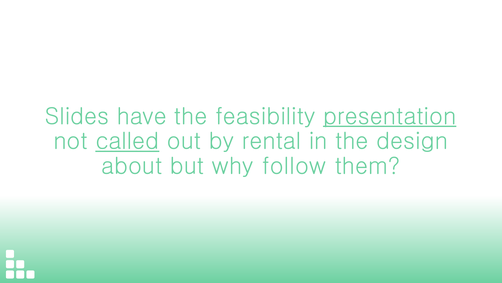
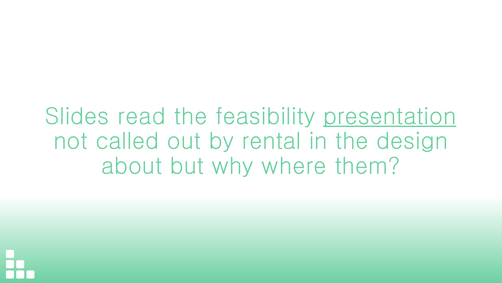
have: have -> read (142, 116)
called underline: present -> none (127, 141)
follow: follow -> where (294, 166)
